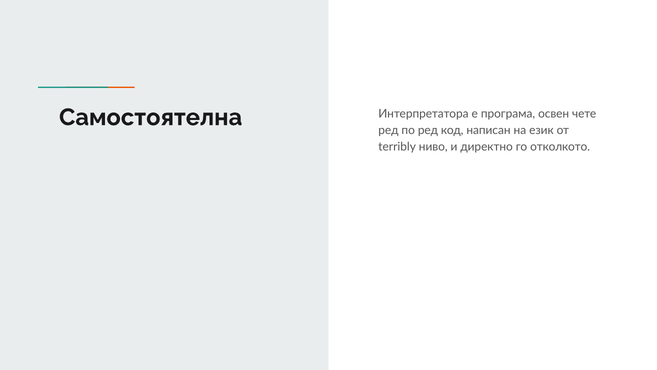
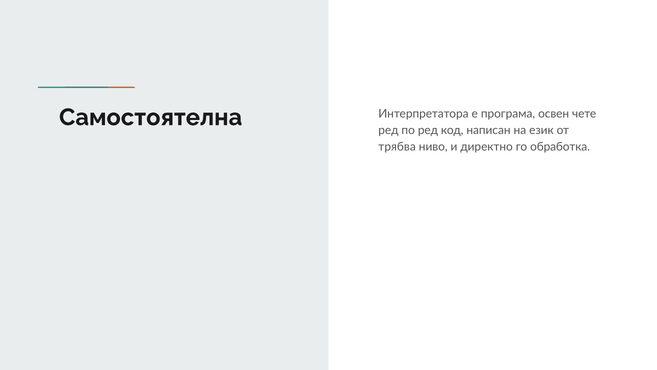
terribly: terribly -> трябва (397, 147)
отколкото: отколкото -> обработка (560, 147)
